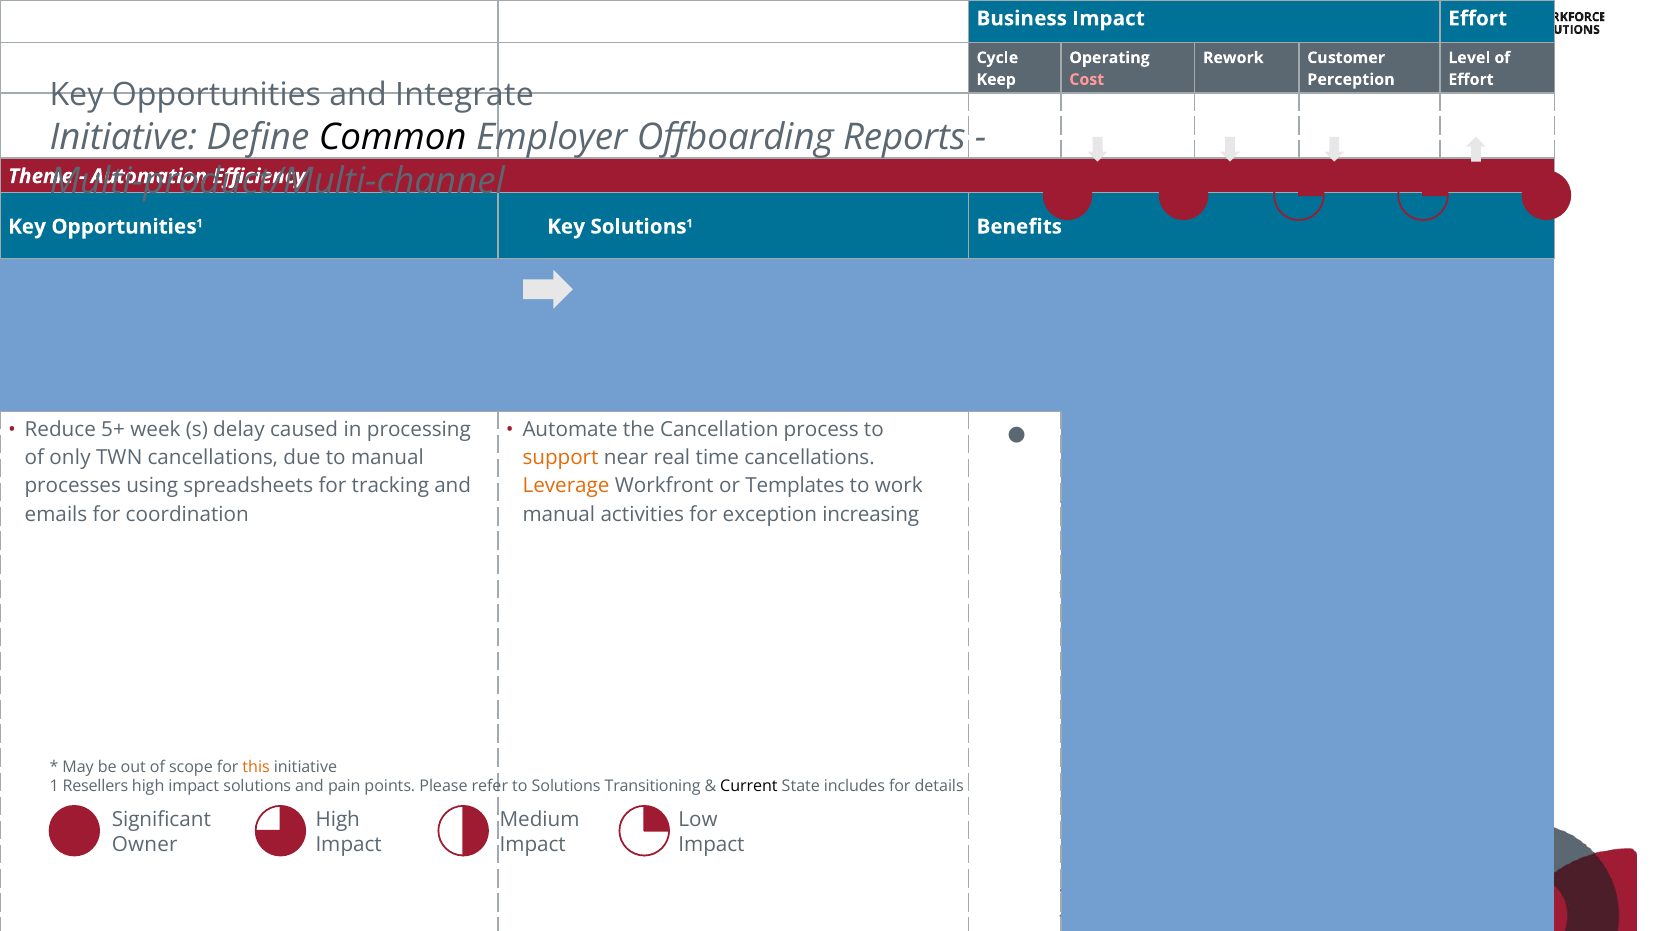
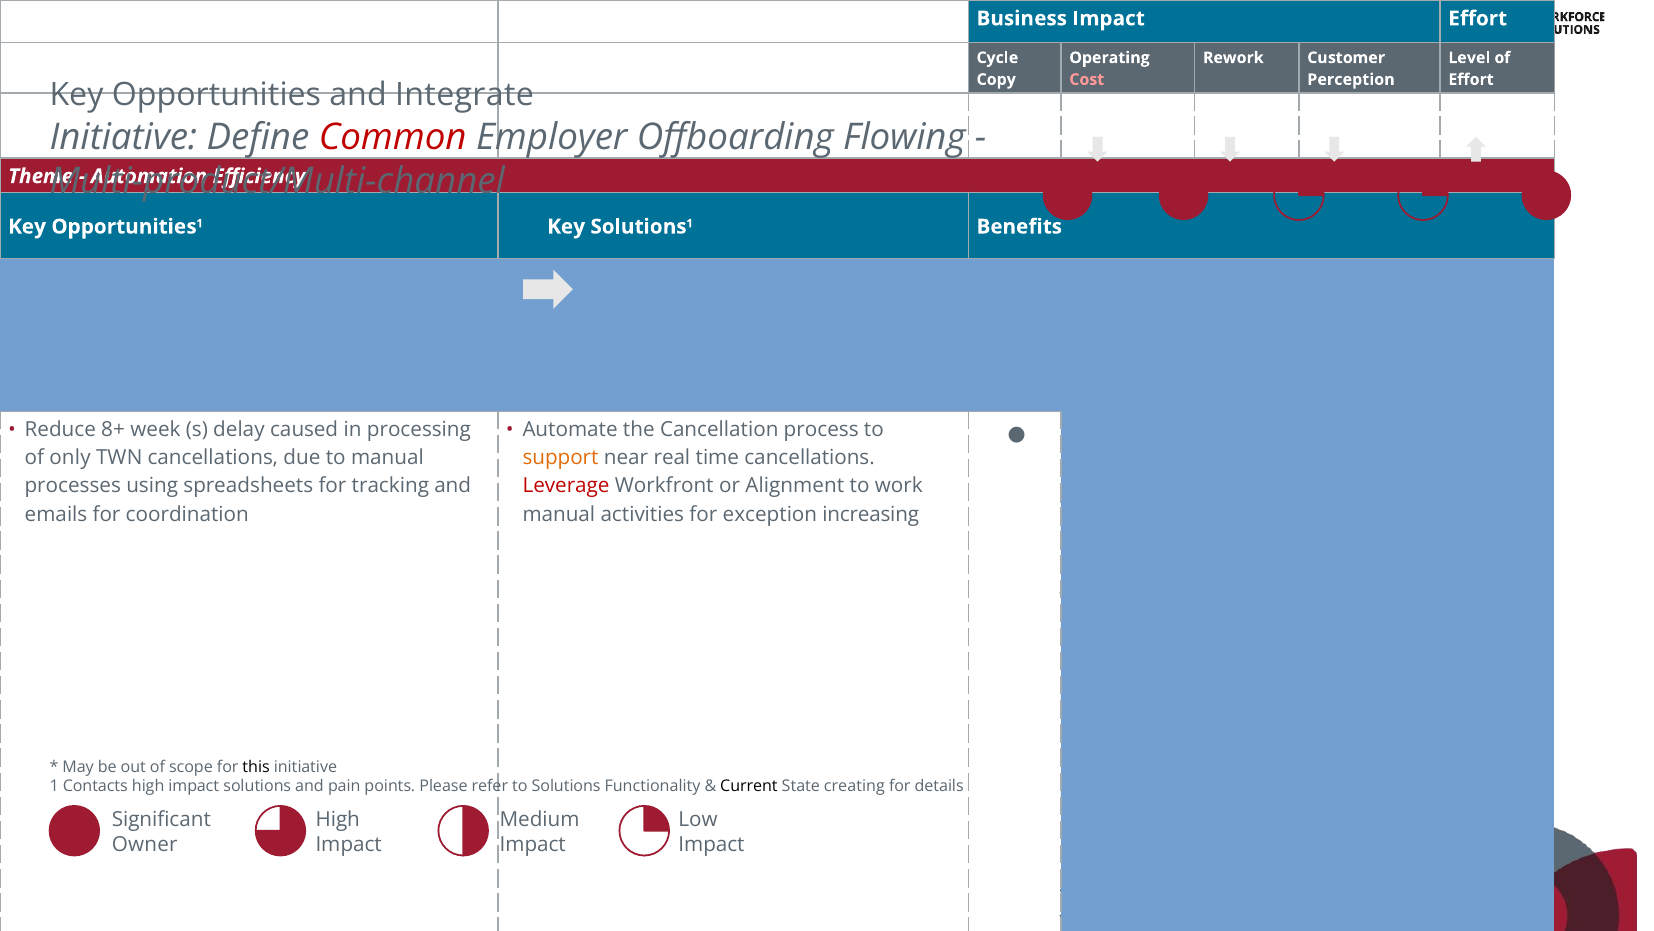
Keep: Keep -> Copy (996, 79)
Common colour: black -> red (393, 137)
Reports: Reports -> Flowing (904, 137)
5+: 5+ -> 8+ (113, 430)
Leverage colour: orange -> red (566, 486)
Templates: Templates -> Alignment (795, 486)
this colour: orange -> black (256, 767)
Resellers: Resellers -> Contacts (95, 785)
Transitioning: Transitioning -> Functionality (652, 785)
includes: includes -> creating (854, 785)
